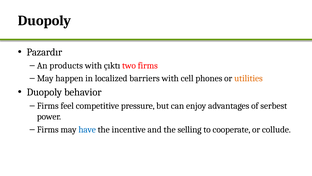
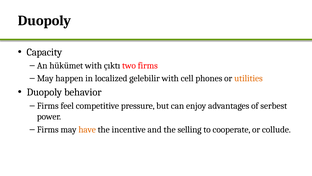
Pazardır: Pazardır -> Capacity (44, 52)
products: products -> hükümet (66, 65)
barriers: barriers -> gelebilir (145, 78)
have colour: blue -> orange (87, 129)
